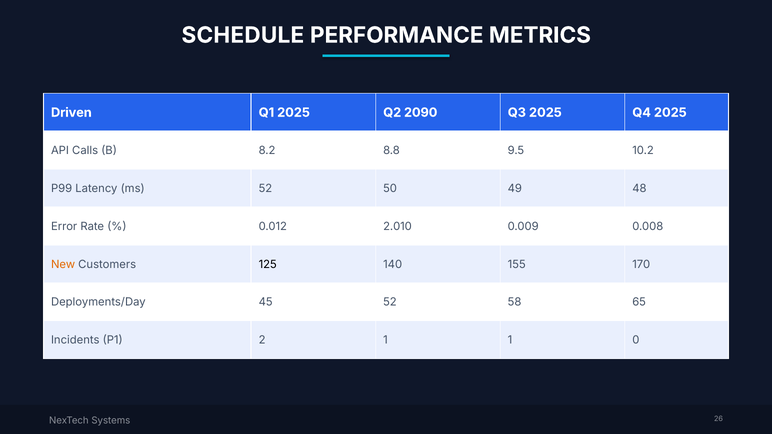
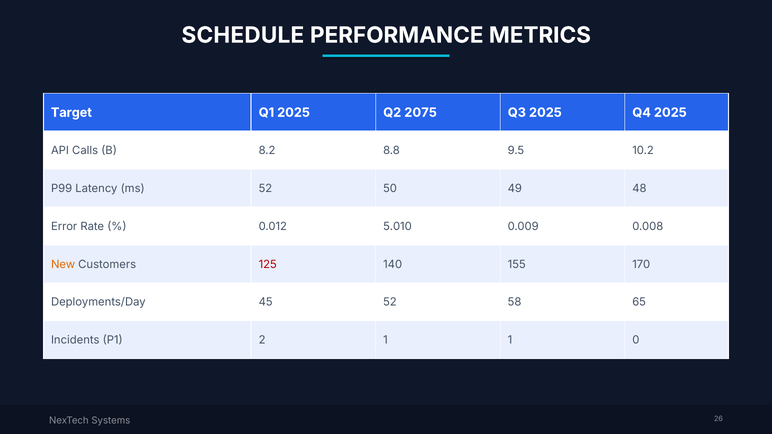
Driven: Driven -> Target (71, 113)
2090: 2090 -> 2075 (421, 113)
2.010: 2.010 -> 5.010 (397, 226)
125 colour: black -> red (268, 264)
